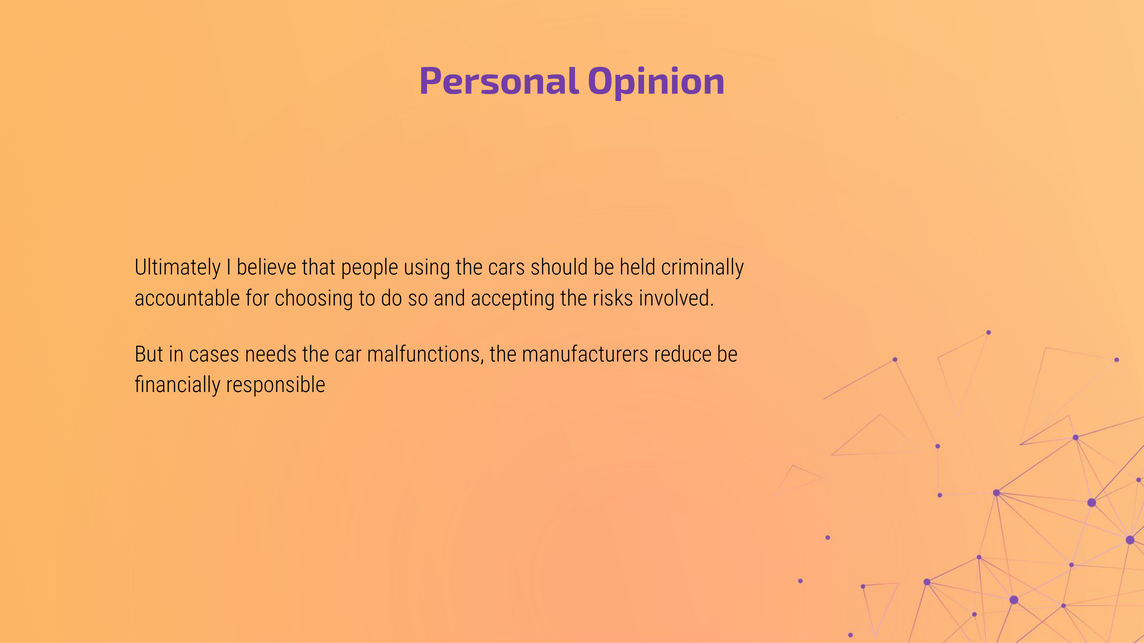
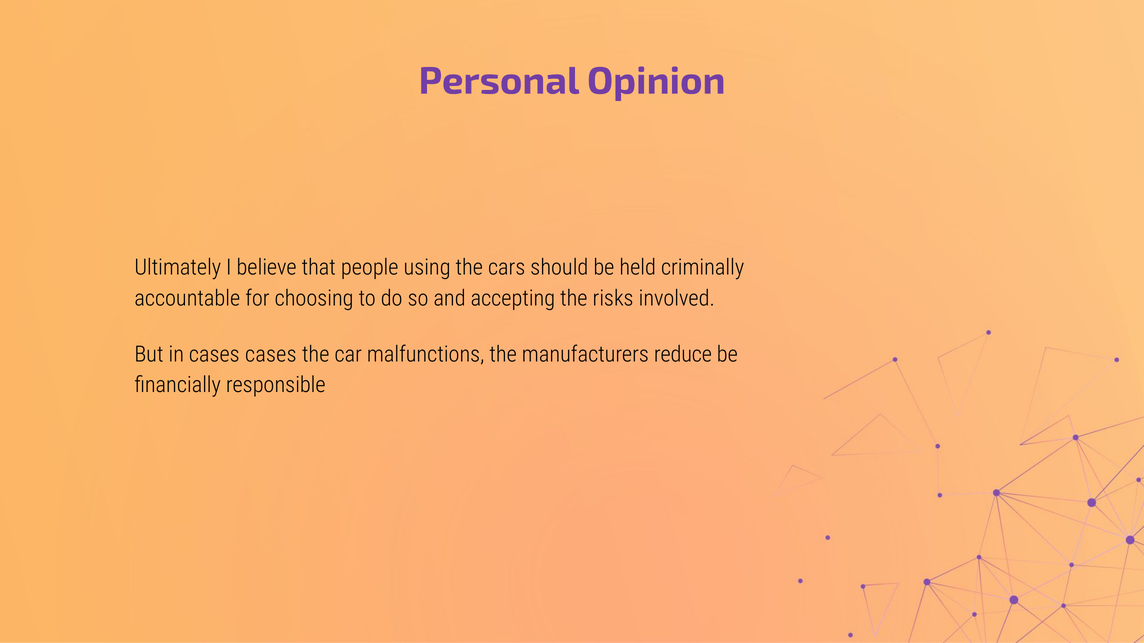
cases needs: needs -> cases (271, 355)
